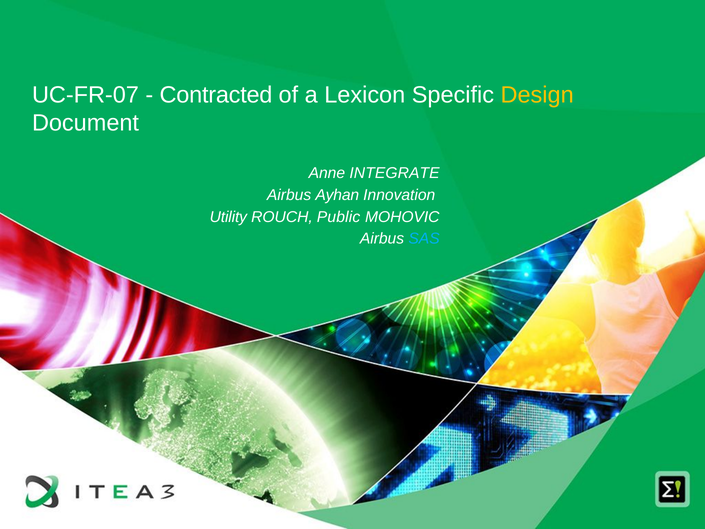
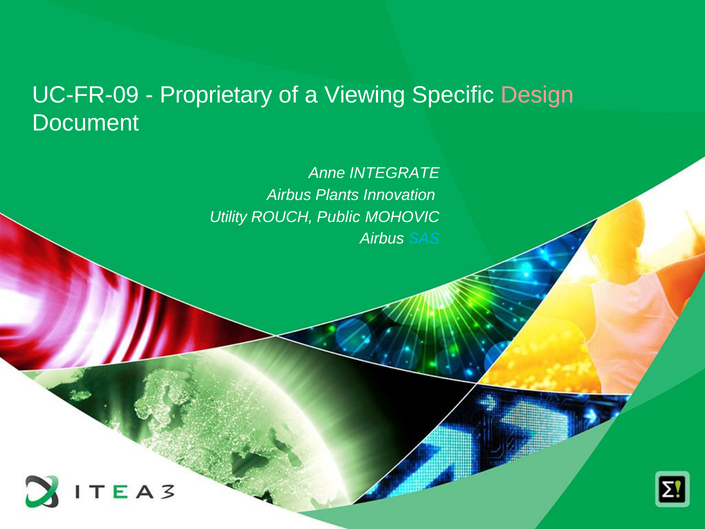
UC-FR-07: UC-FR-07 -> UC-FR-09 (85, 95)
Contracted: Contracted -> Proprietary (216, 95)
Lexicon: Lexicon -> Viewing (365, 95)
Design colour: yellow -> pink (537, 95)
Ayhan: Ayhan -> Plants (337, 195)
